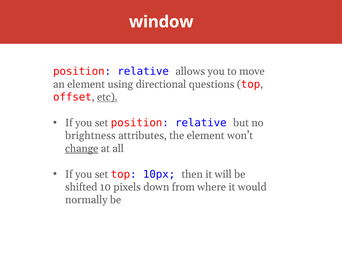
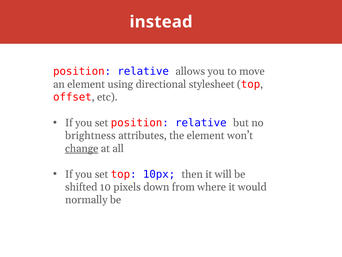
window: window -> instead (161, 22)
questions: questions -> stylesheet (212, 84)
etc underline: present -> none (107, 97)
